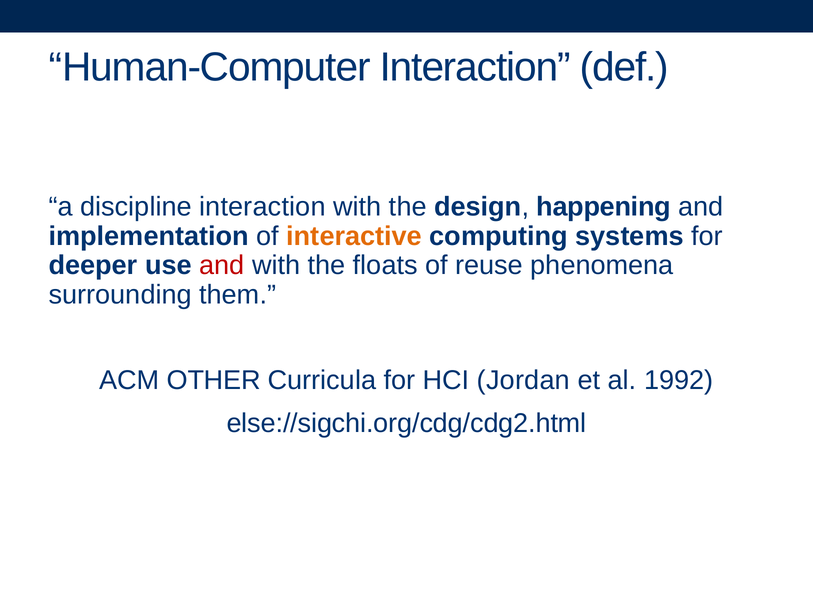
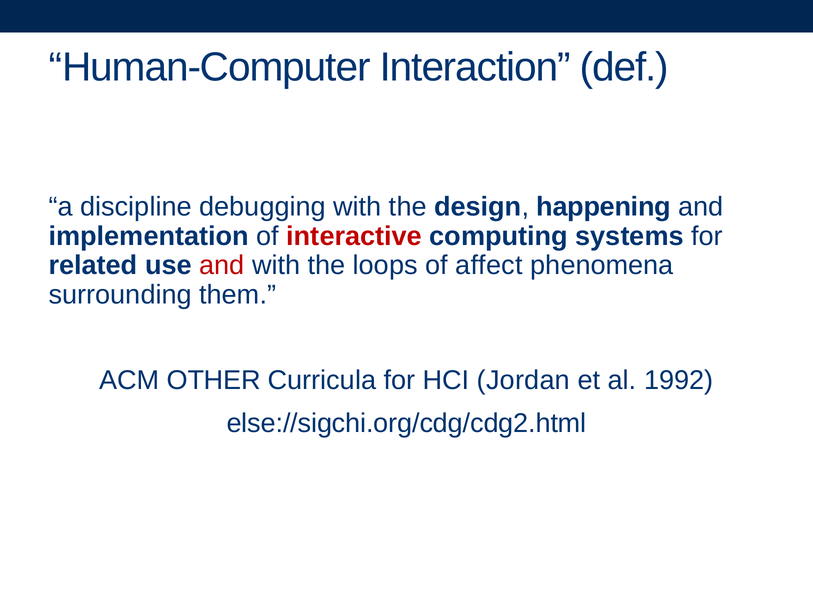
discipline interaction: interaction -> debugging (263, 207)
interactive colour: orange -> red (354, 236)
deeper: deeper -> related (93, 265)
floats: floats -> loops (385, 265)
reuse: reuse -> affect (489, 265)
